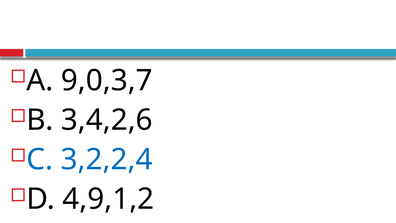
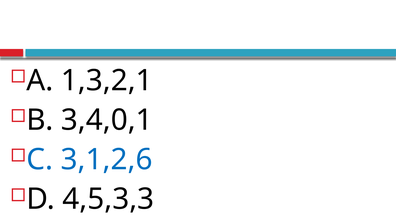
9,0,3,7: 9,0,3,7 -> 1,3,2,1 (107, 80)
3,4,2,6: 3,4,2,6 -> 3,4,0,1 (107, 120)
3,2,2,4: 3,2,2,4 -> 3,1,2,6 (107, 159)
4,9,1,2: 4,9,1,2 -> 4,5,3,3 (108, 199)
